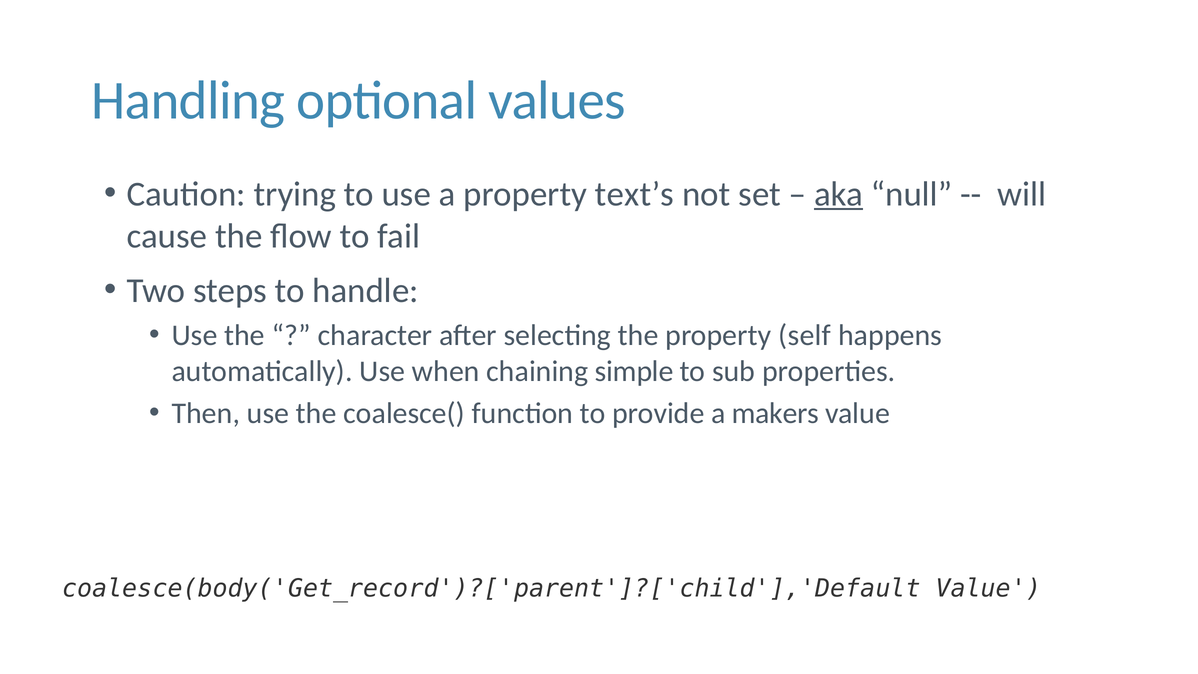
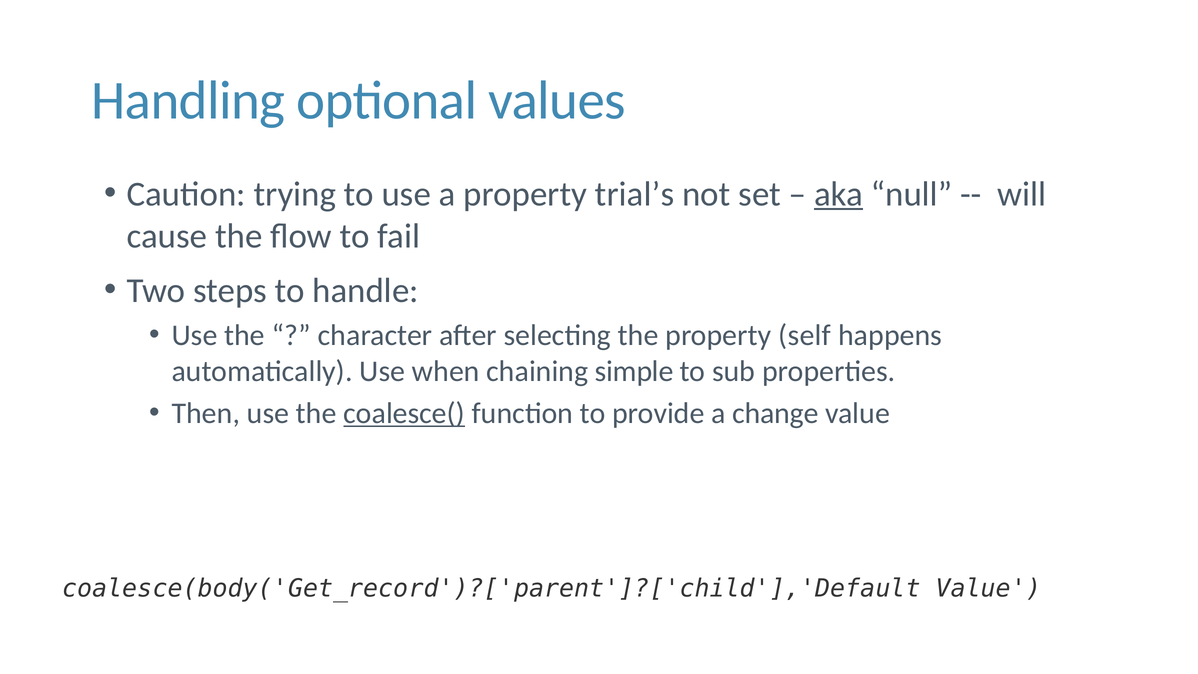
text’s: text’s -> trial’s (635, 194)
coalesce( underline: none -> present (404, 413)
makers: makers -> change (775, 413)
